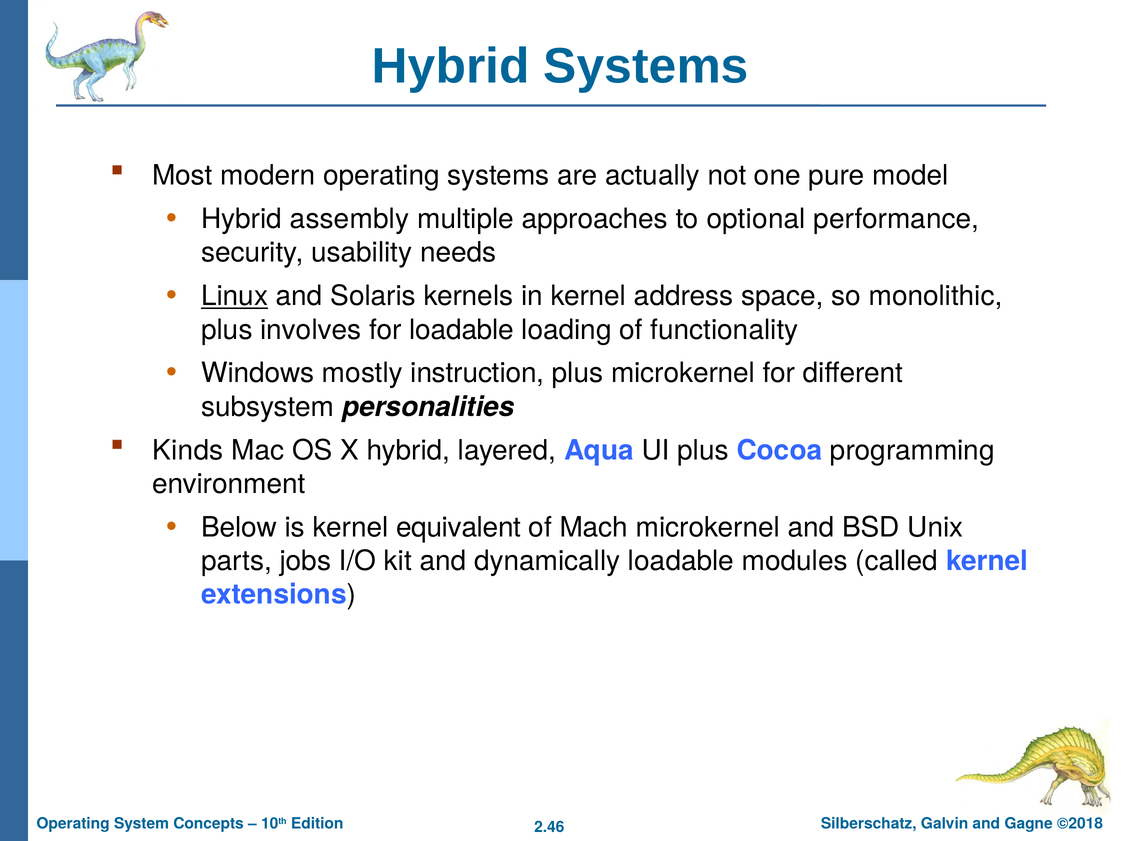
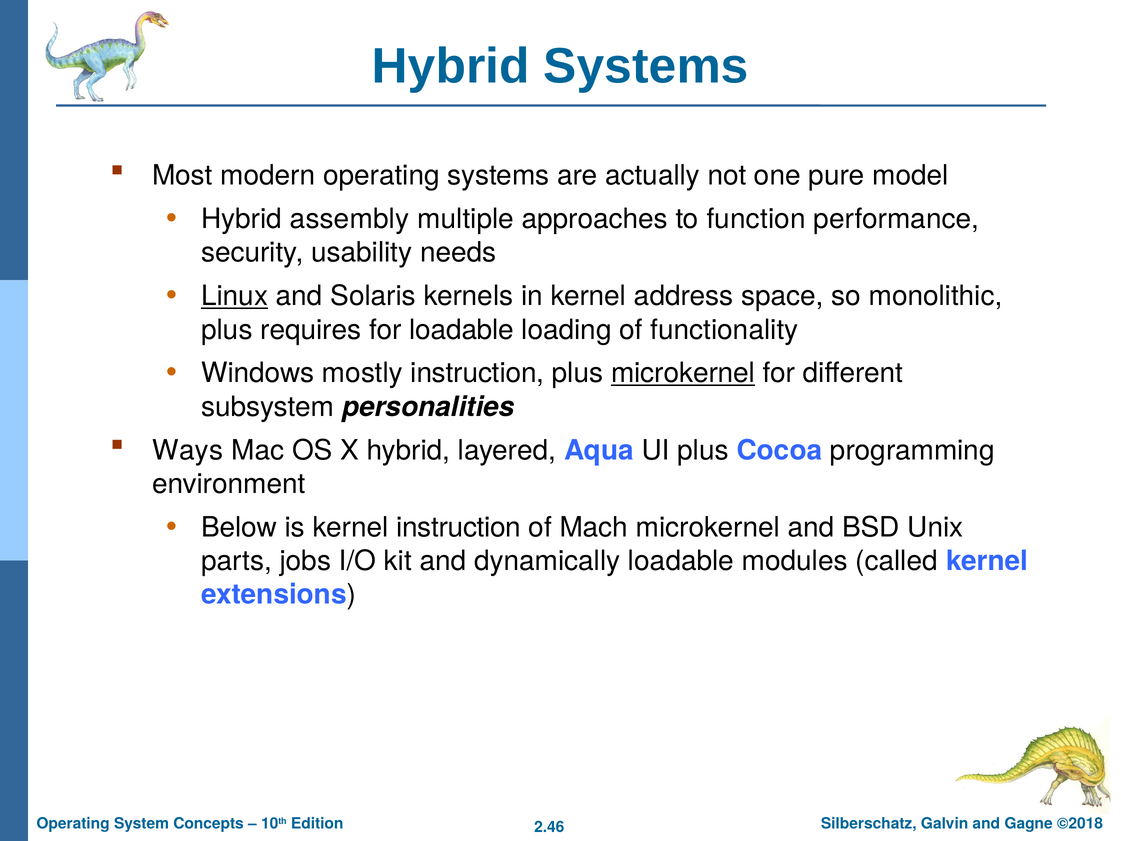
optional: optional -> function (756, 219)
involves: involves -> requires (311, 330)
microkernel underline: none -> present (683, 373)
Kinds: Kinds -> Ways (188, 450)
kernel equivalent: equivalent -> instruction (459, 527)
